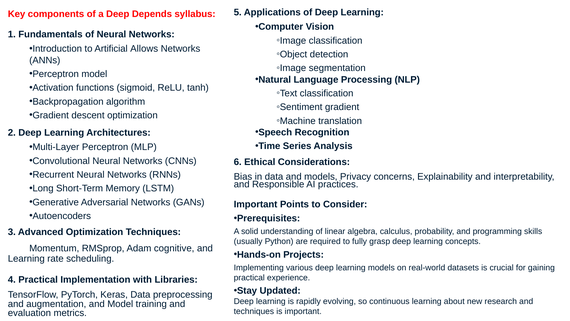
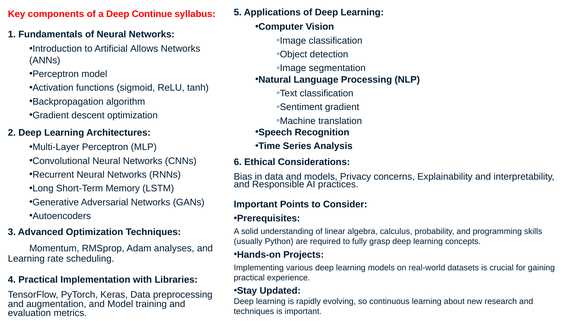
Depends: Depends -> Continue (152, 14)
cognitive: cognitive -> analyses (174, 248)
